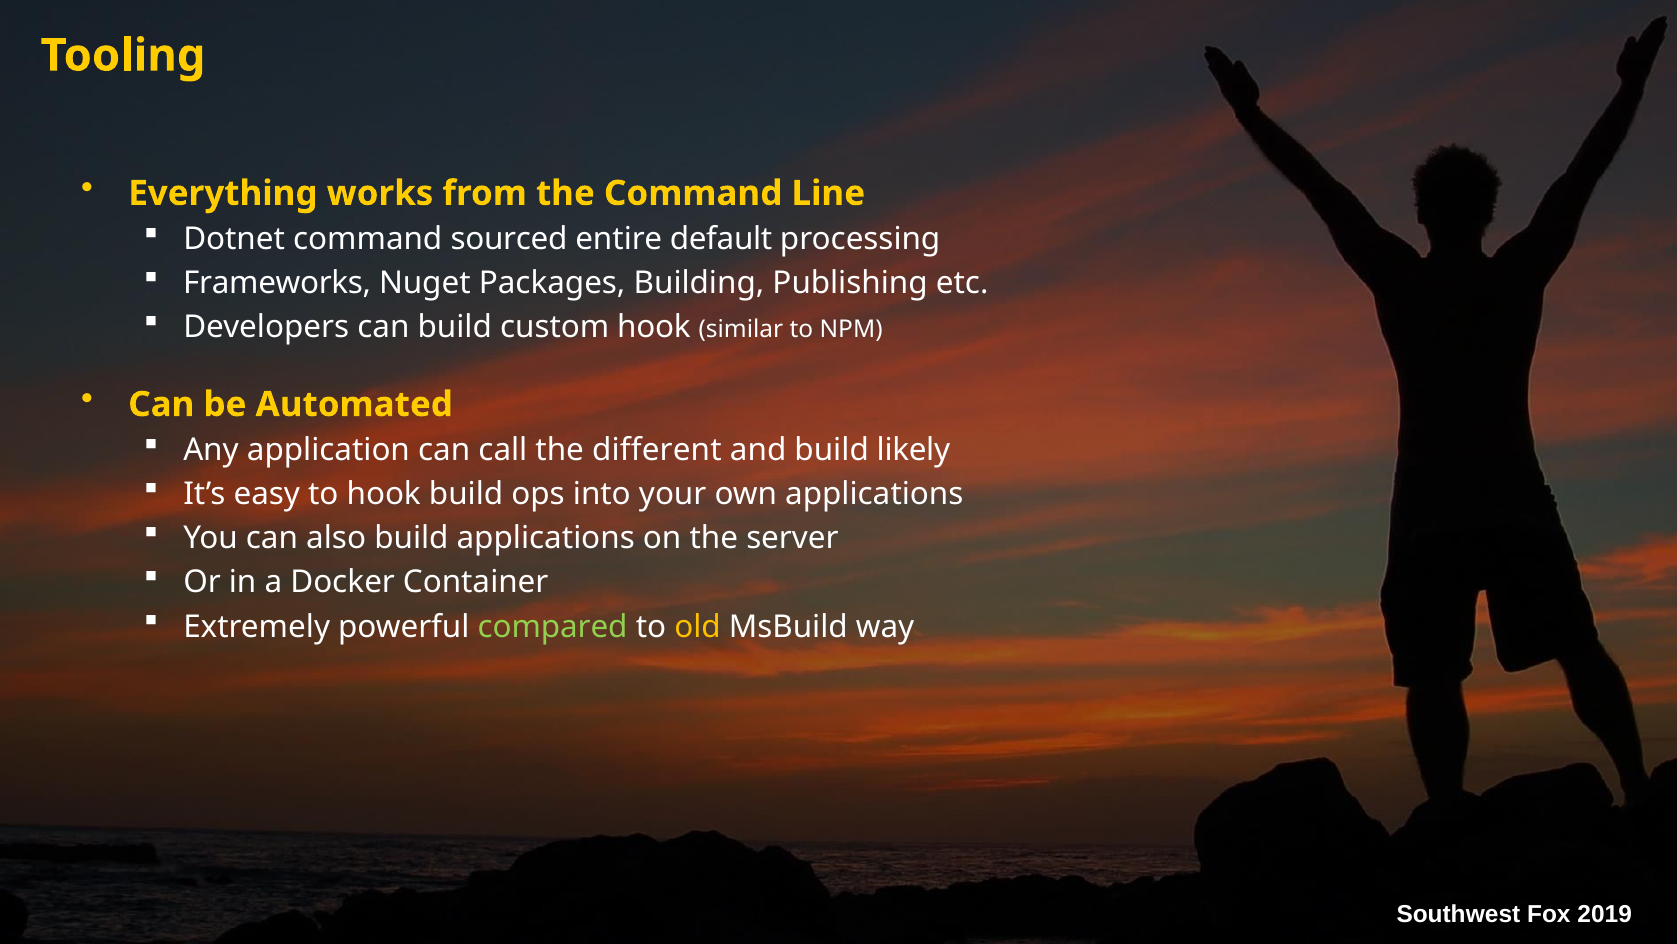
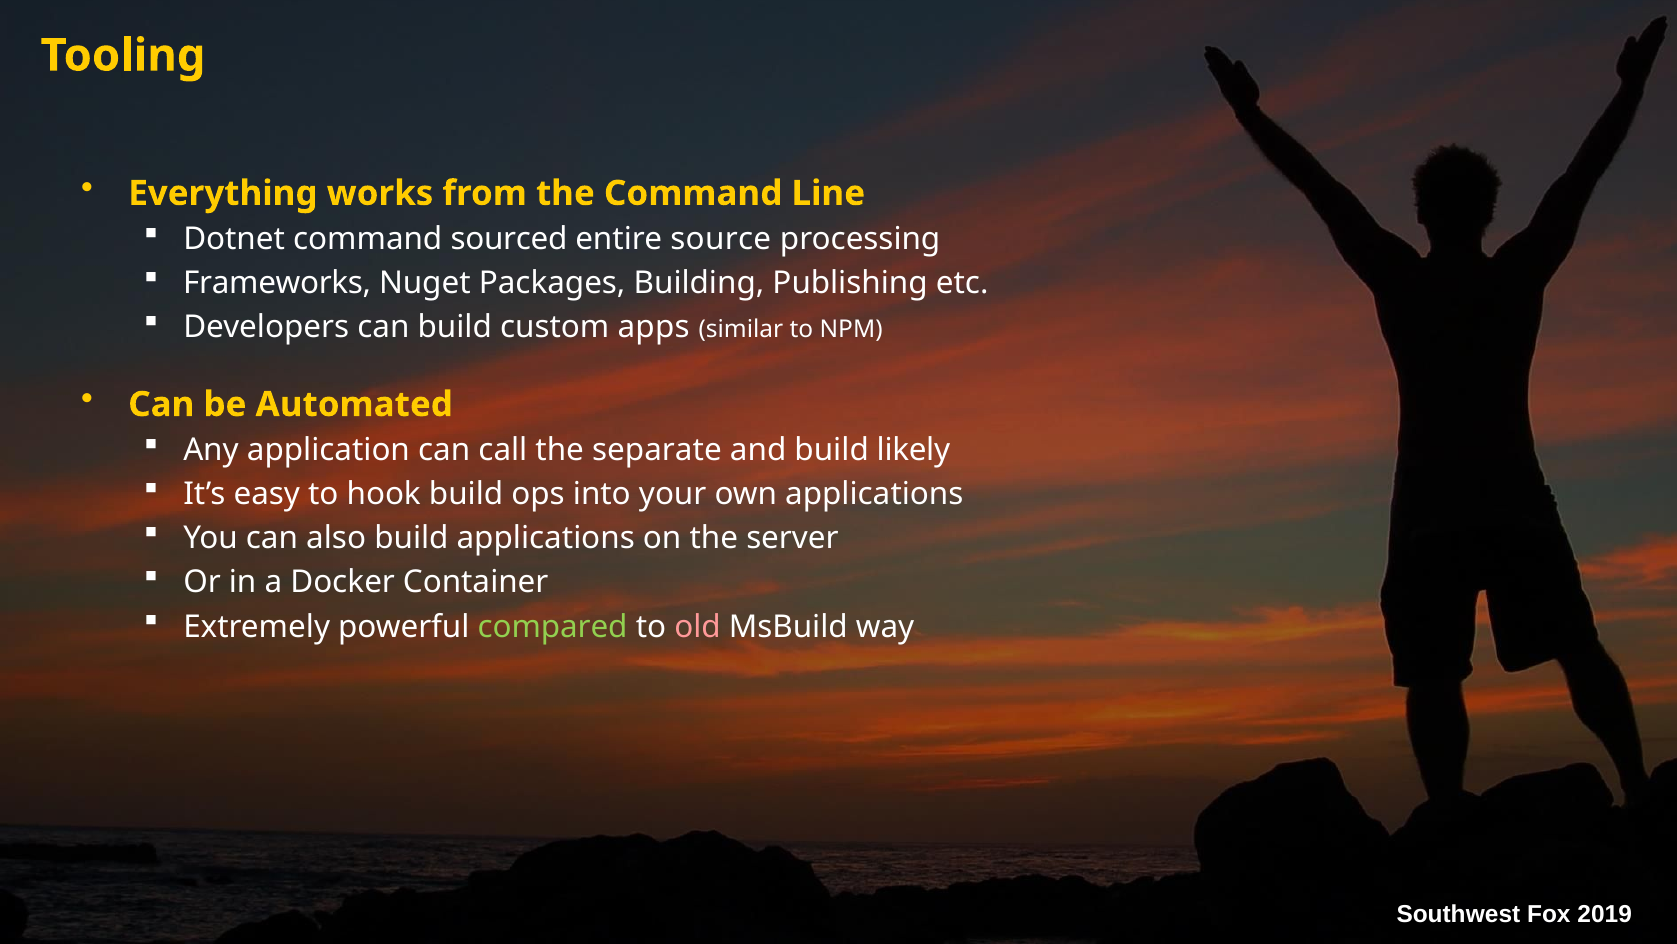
default: default -> source (721, 239)
custom hook: hook -> apps (654, 327)
different: different -> separate (657, 450)
old colour: yellow -> pink (698, 626)
